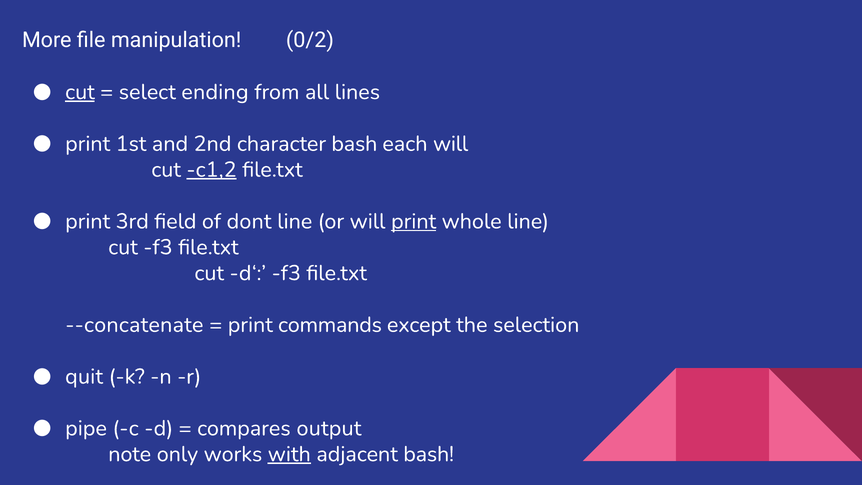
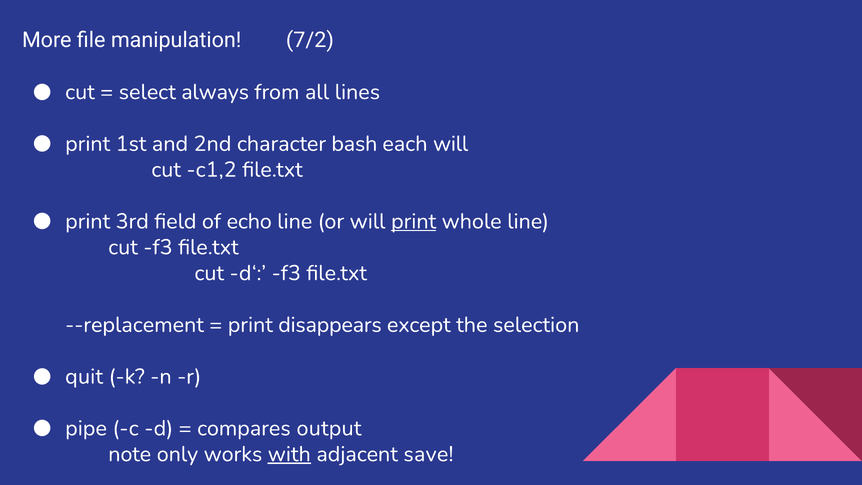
0/2: 0/2 -> 7/2 (310, 40)
cut underline: present -> none (80, 92)
ending: ending -> always (215, 92)
c1,2 underline: present -> none (211, 170)
dont: dont -> echo (249, 221)
--concatenate: --concatenate -> --replacement (134, 325)
commands: commands -> disappears (330, 325)
adjacent bash: bash -> save (428, 454)
